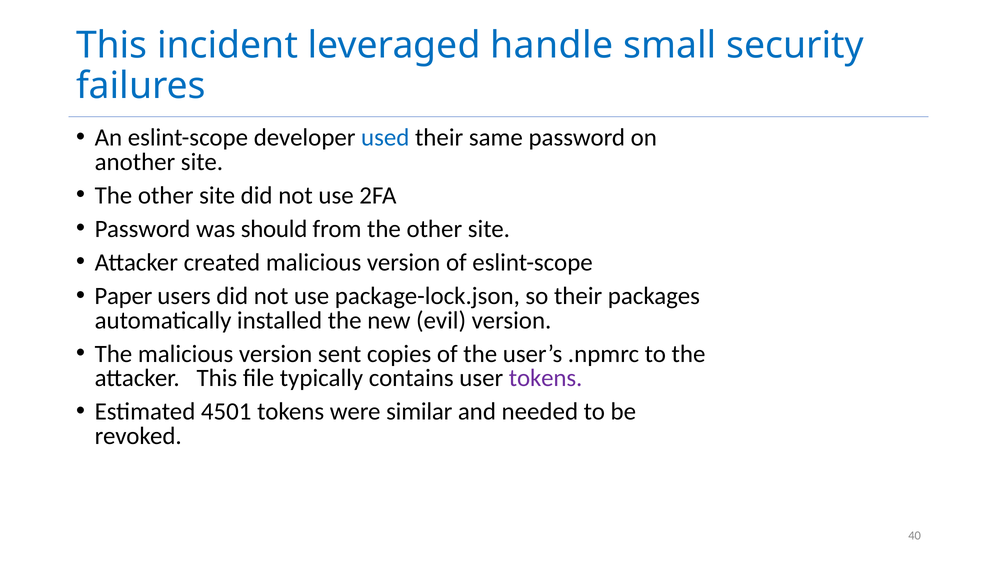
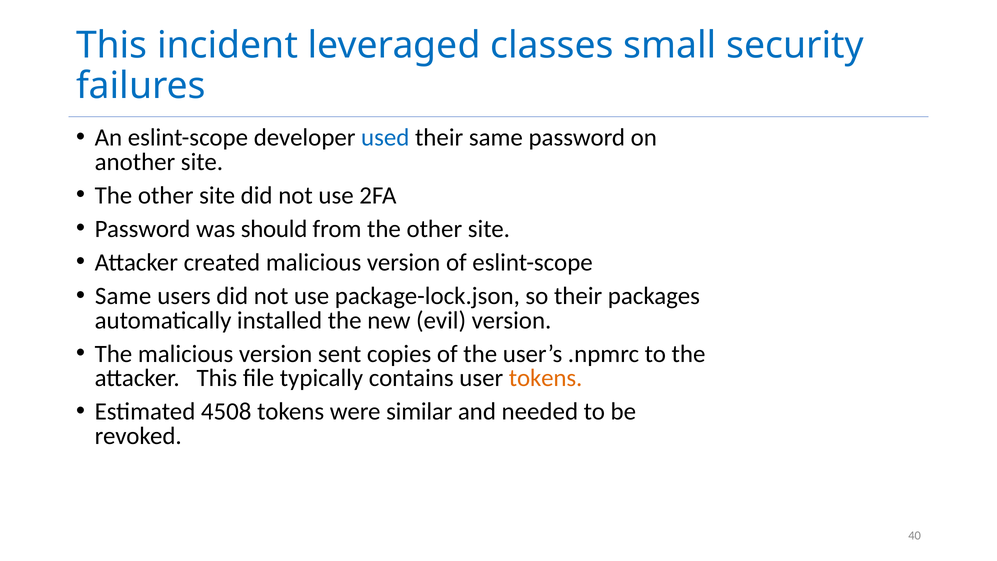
handle: handle -> classes (552, 45)
Paper: Paper -> Same (123, 296)
tokens colour: purple -> orange (546, 378)
4501: 4501 -> 4508 (226, 412)
